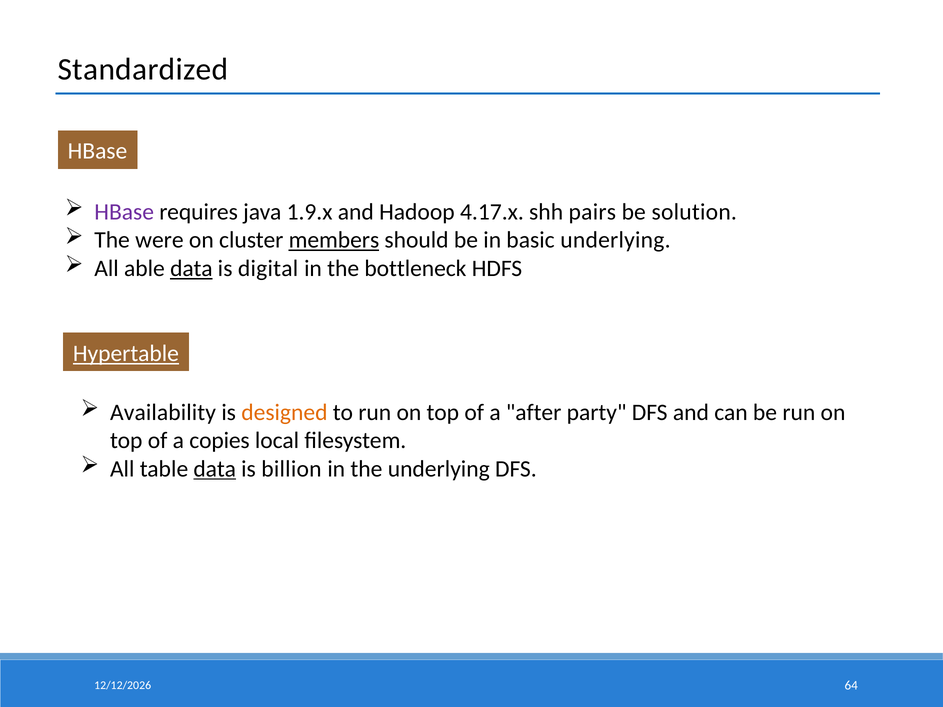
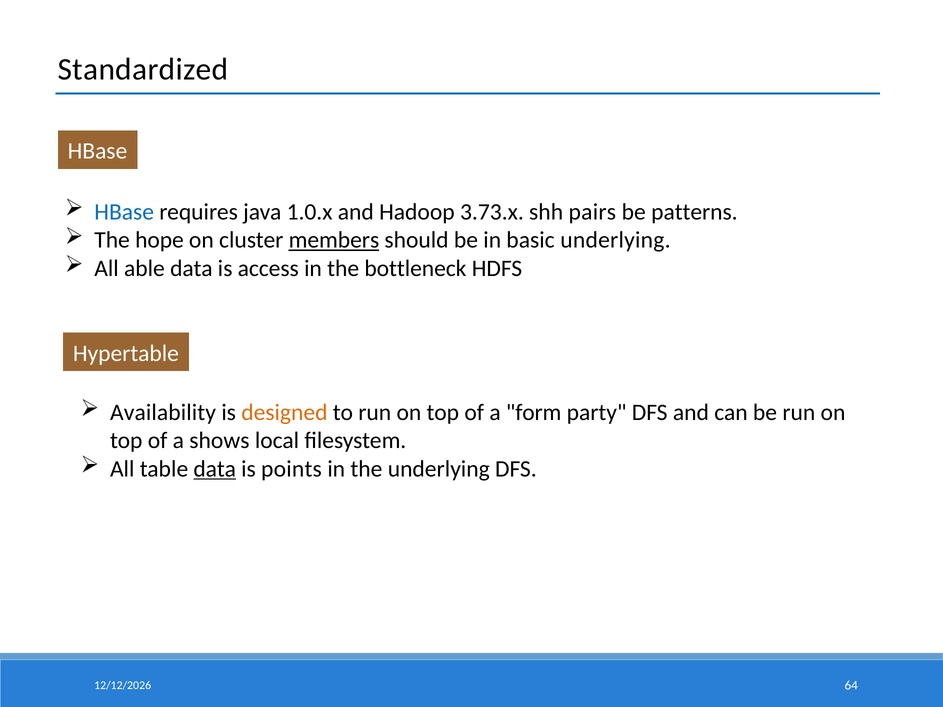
HBase colour: purple -> blue (124, 212)
1.9.x: 1.9.x -> 1.0.x (310, 212)
4.17.x: 4.17.x -> 3.73.x (492, 212)
solution: solution -> patterns (694, 212)
were: were -> hope (159, 240)
data underline: present -> none (191, 269)
digital: digital -> access (268, 269)
Hypertable underline: present -> none (126, 354)
after: after -> form (534, 412)
copies: copies -> shows (219, 441)
billion: billion -> points (291, 469)
